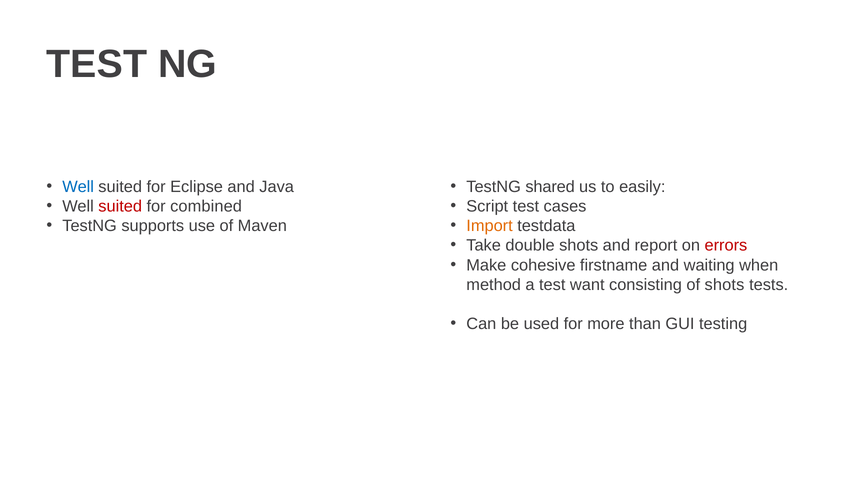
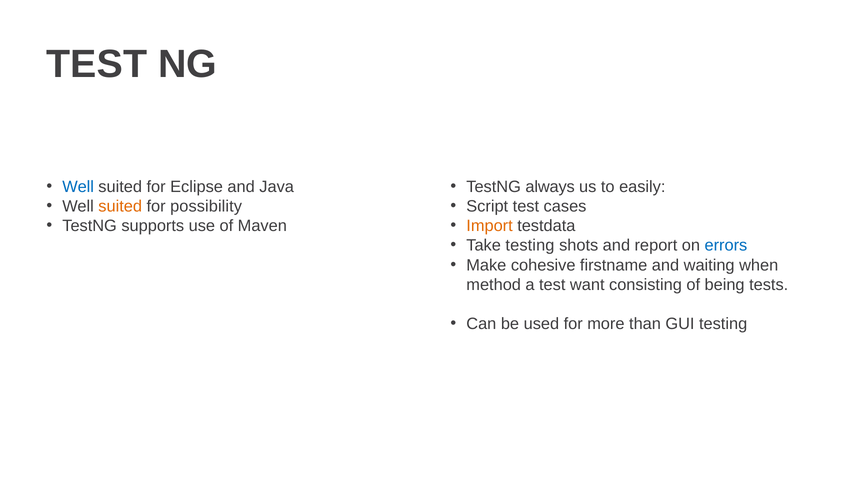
shared: shared -> always (550, 187)
suited colour: red -> orange (120, 206)
combined: combined -> possibility (206, 206)
Take double: double -> testing (530, 246)
errors colour: red -> blue (726, 246)
of shots: shots -> being (725, 285)
